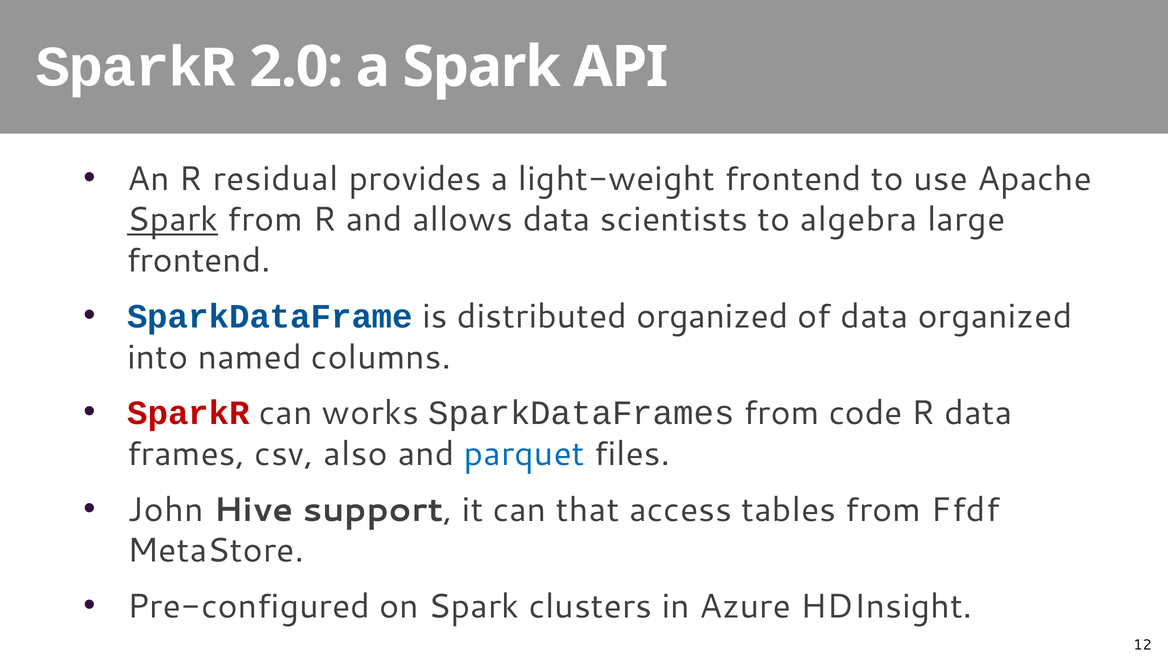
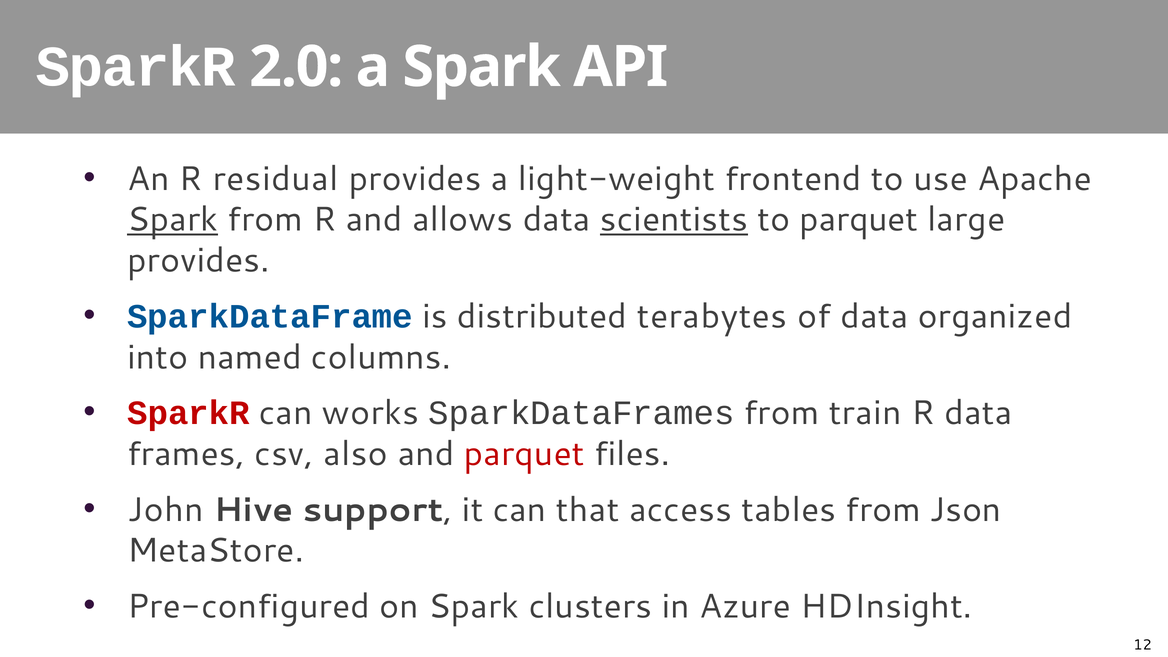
scientists underline: none -> present (674, 220)
to algebra: algebra -> parquet (859, 220)
frontend: frontend -> provides (198, 261)
distributed organized: organized -> terabytes (712, 316)
code: code -> train (865, 413)
parquet colour: blue -> red (524, 454)
Ffdf: Ffdf -> Json (966, 510)
